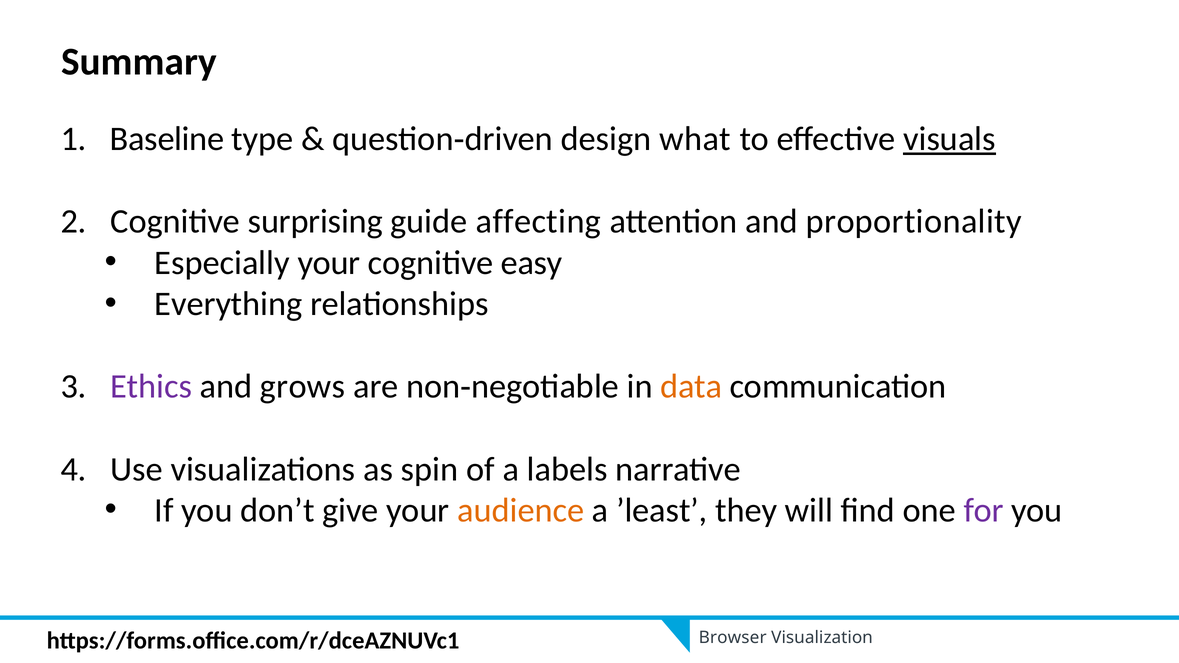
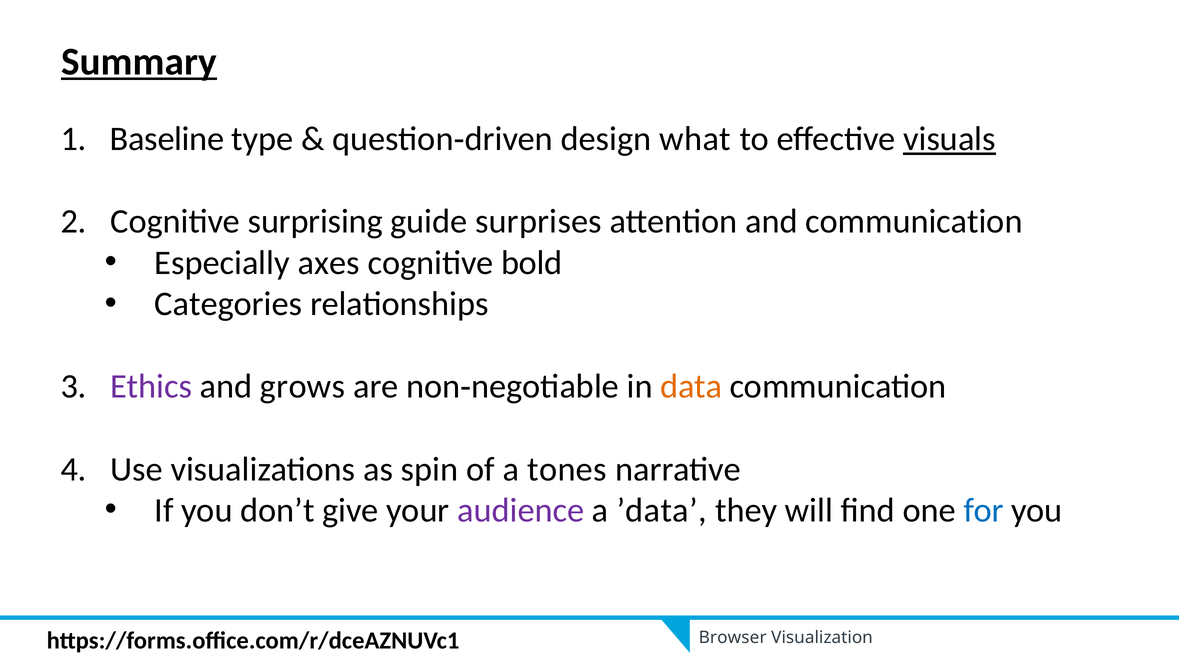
Summary underline: none -> present (139, 62)
affecting: affecting -> surprises (538, 222)
and proportionality: proportionality -> communication (914, 222)
Especially your: your -> axes (329, 263)
easy: easy -> bold (532, 263)
Everything: Everything -> Categories (228, 304)
labels: labels -> tones (567, 469)
audience colour: orange -> purple (521, 511)
’least: ’least -> ’data (662, 511)
for colour: purple -> blue (984, 511)
